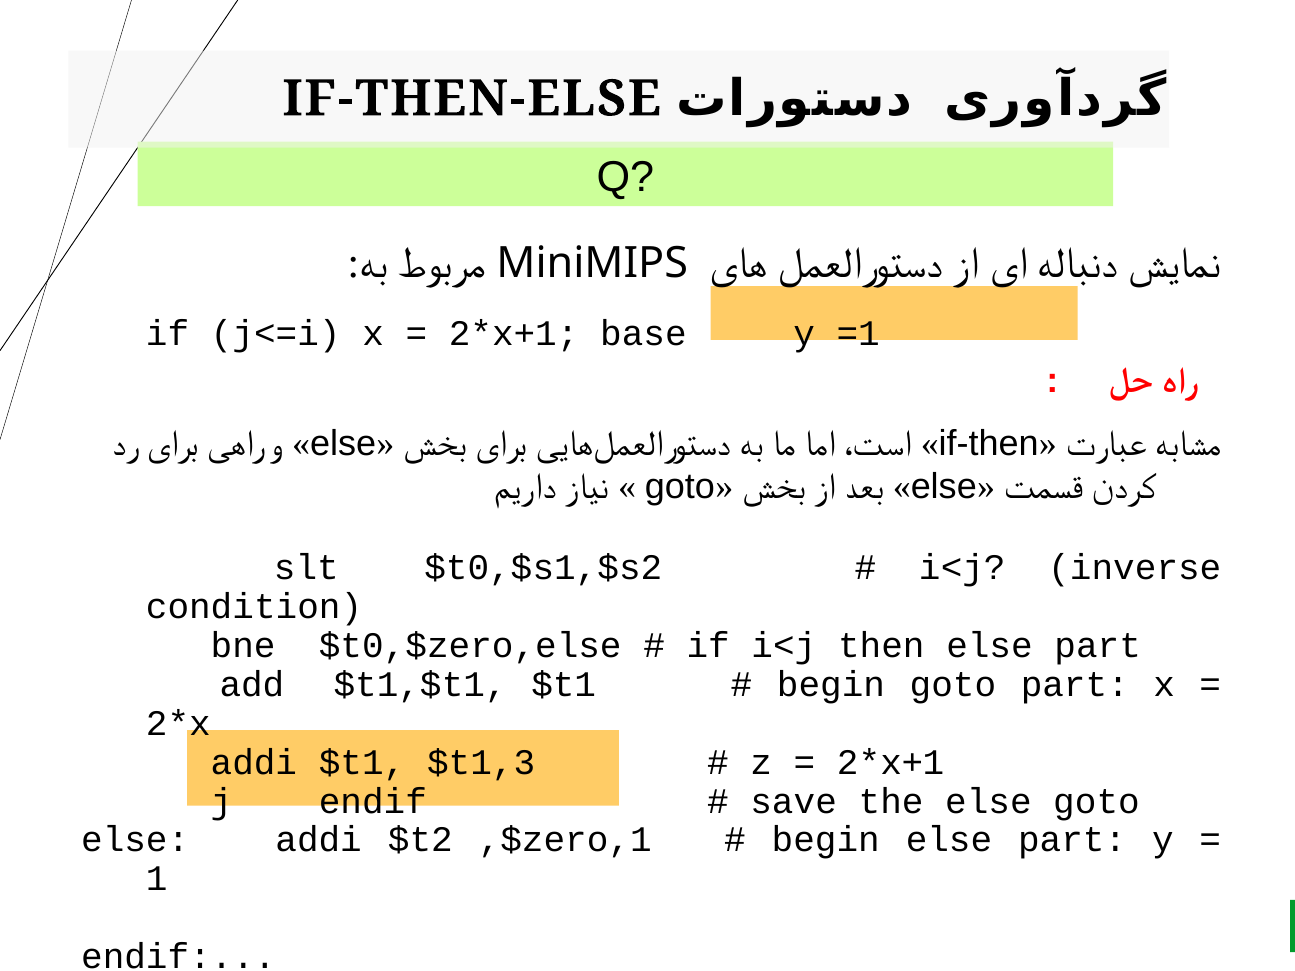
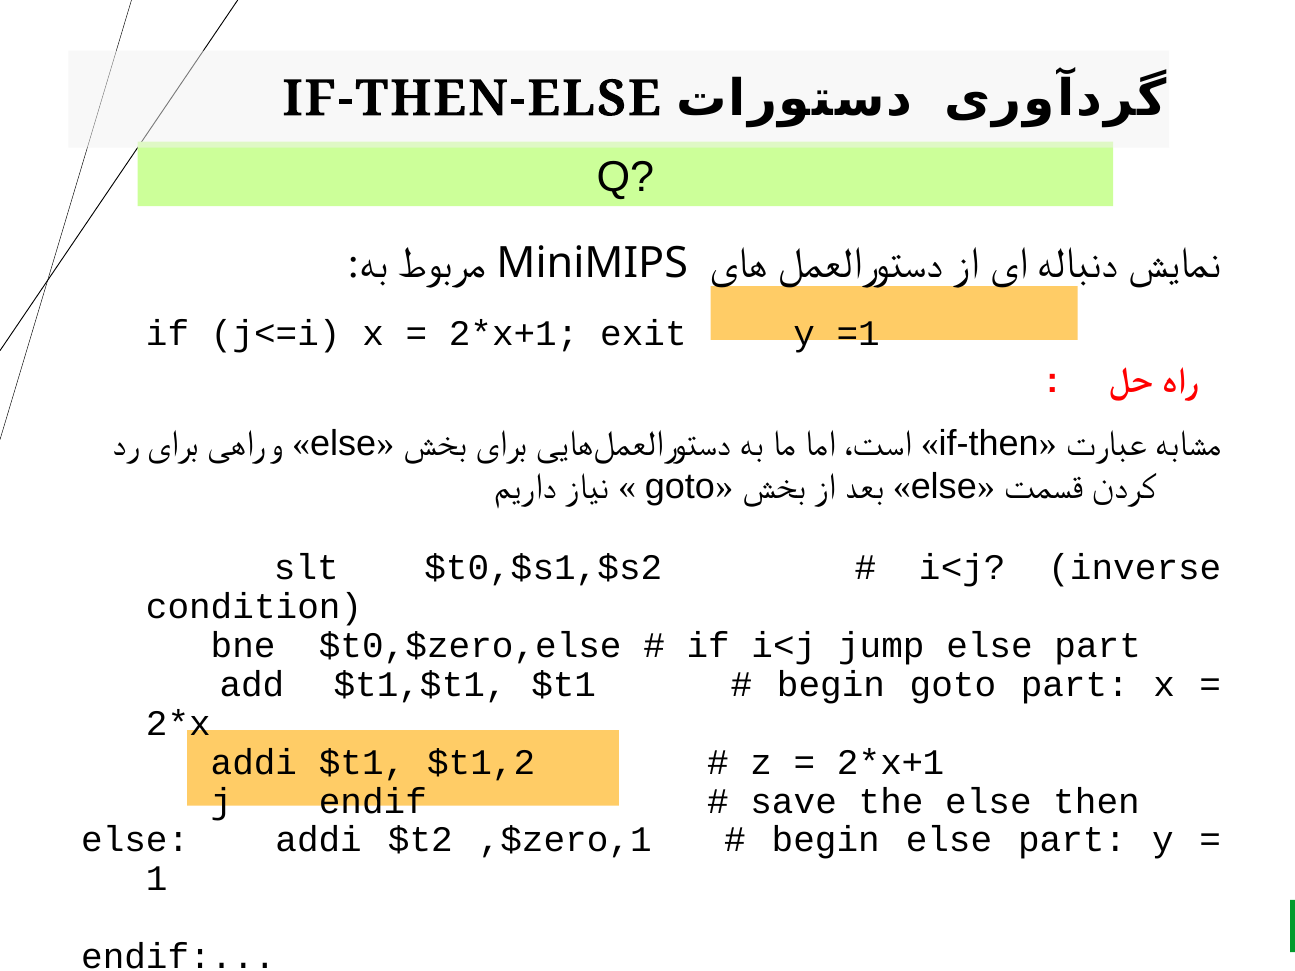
base: base -> exit (643, 333)
then: then -> jump (881, 646)
$t1,3: $t1,3 -> $t1,2 (481, 763)
else goto: goto -> then (1096, 801)
